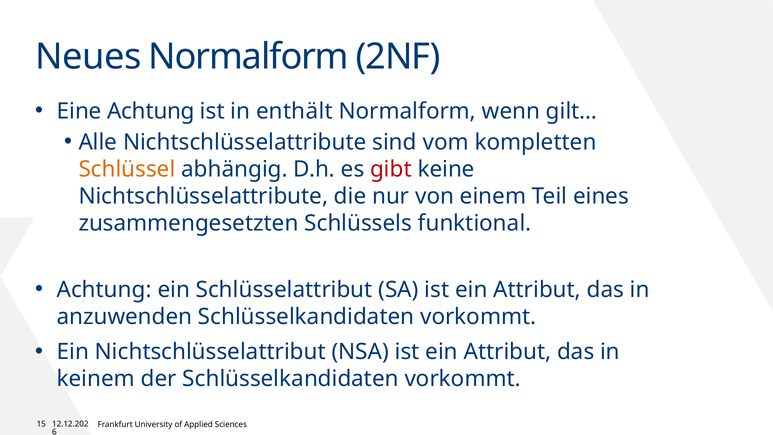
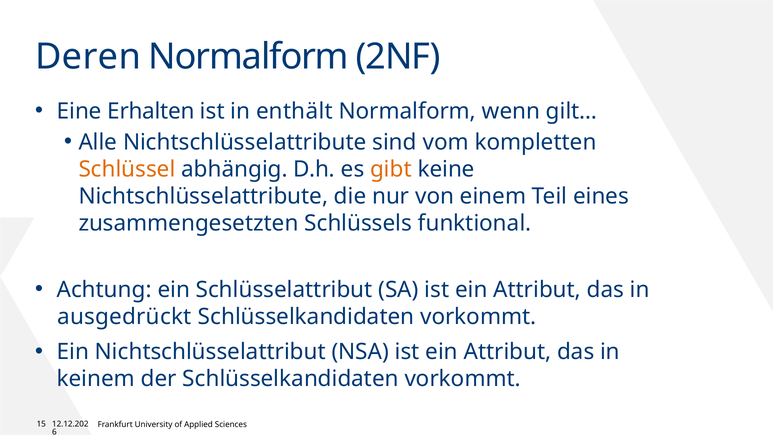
Neues: Neues -> Deren (88, 57)
Eine Achtung: Achtung -> Erhalten (151, 111)
gibt colour: red -> orange (391, 169)
anzuwenden: anzuwenden -> ausgedrückt (124, 317)
